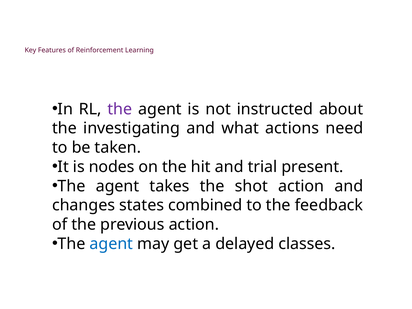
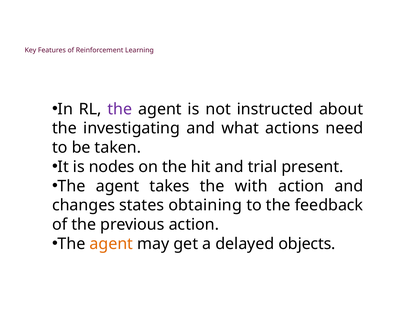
shot: shot -> with (251, 186)
combined: combined -> obtaining (205, 205)
agent colour: blue -> orange (111, 244)
classes: classes -> objects (307, 244)
